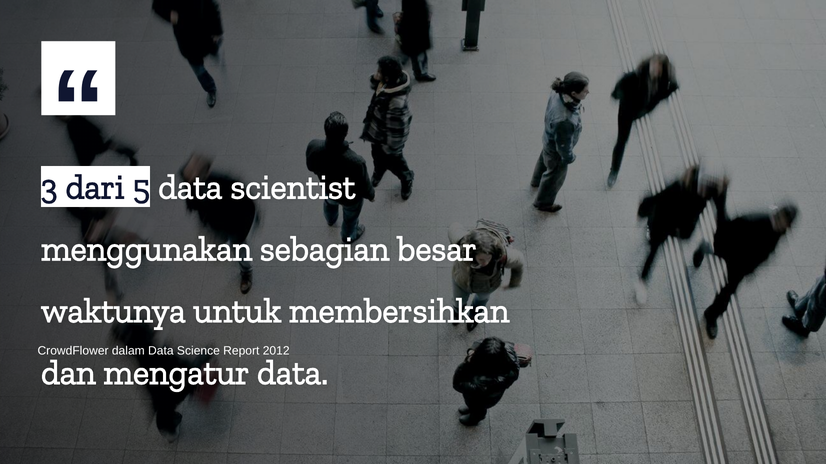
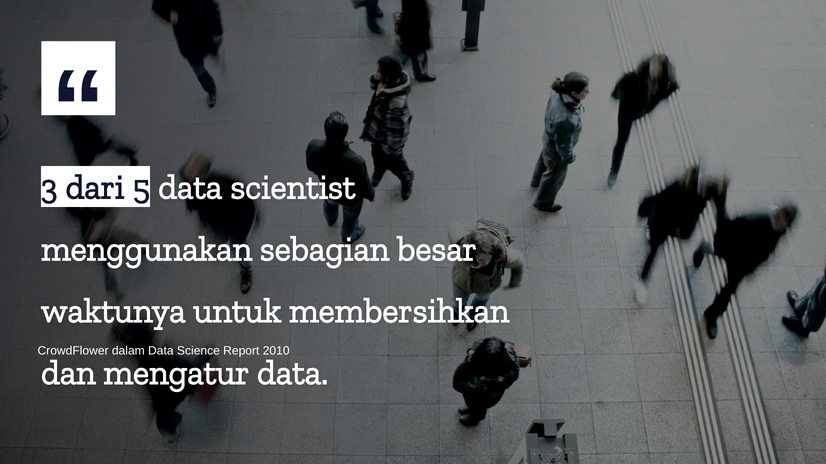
2012: 2012 -> 2010 (276, 351)
